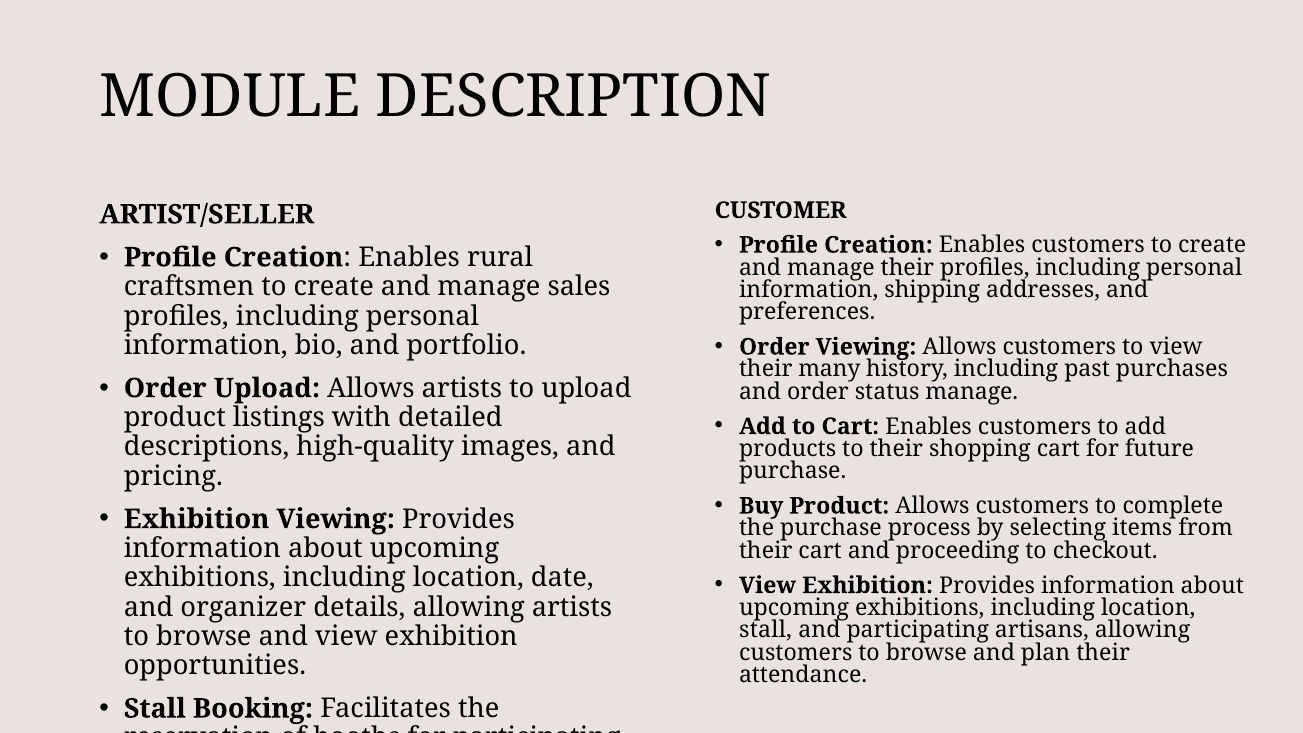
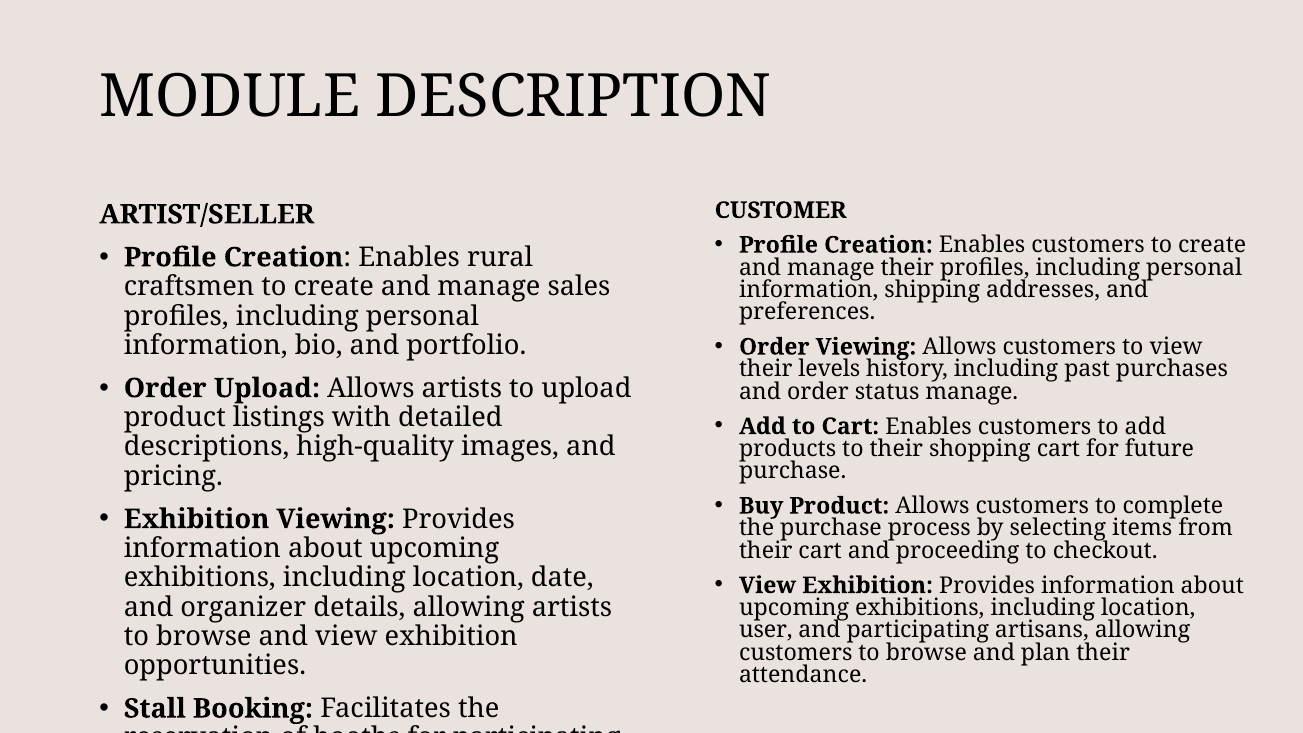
many: many -> levels (829, 369)
stall: stall -> user (766, 630)
